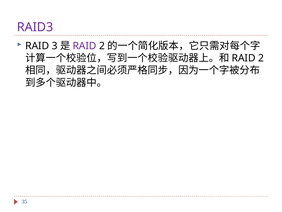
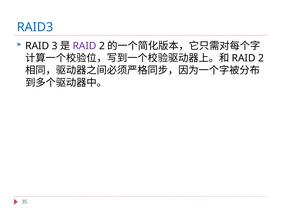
RAID3 colour: purple -> blue (35, 27)
